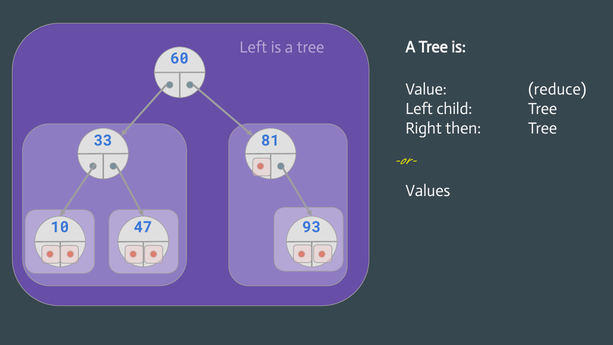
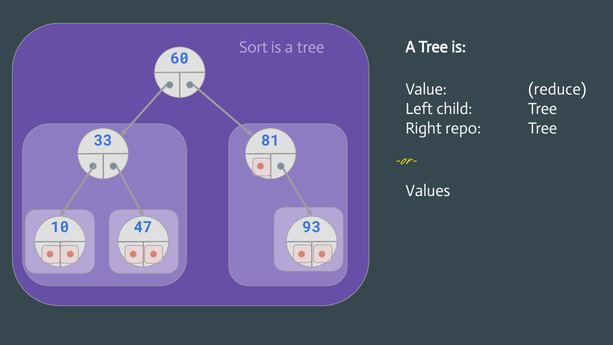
Left: Left -> Sort (253, 47)
then: then -> repo (463, 128)
